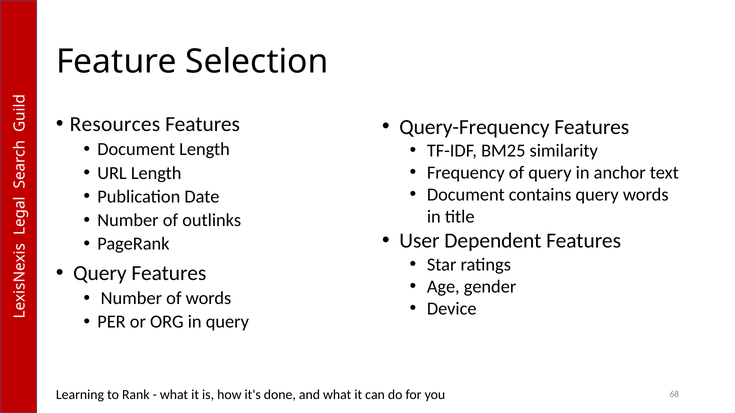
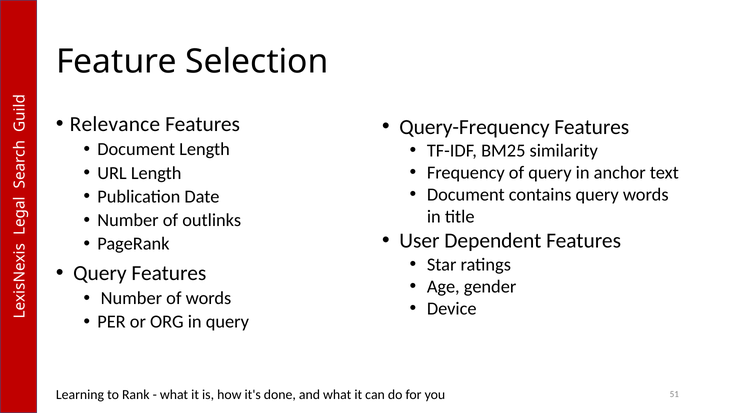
Resources: Resources -> Relevance (115, 124)
68: 68 -> 51 (674, 395)
